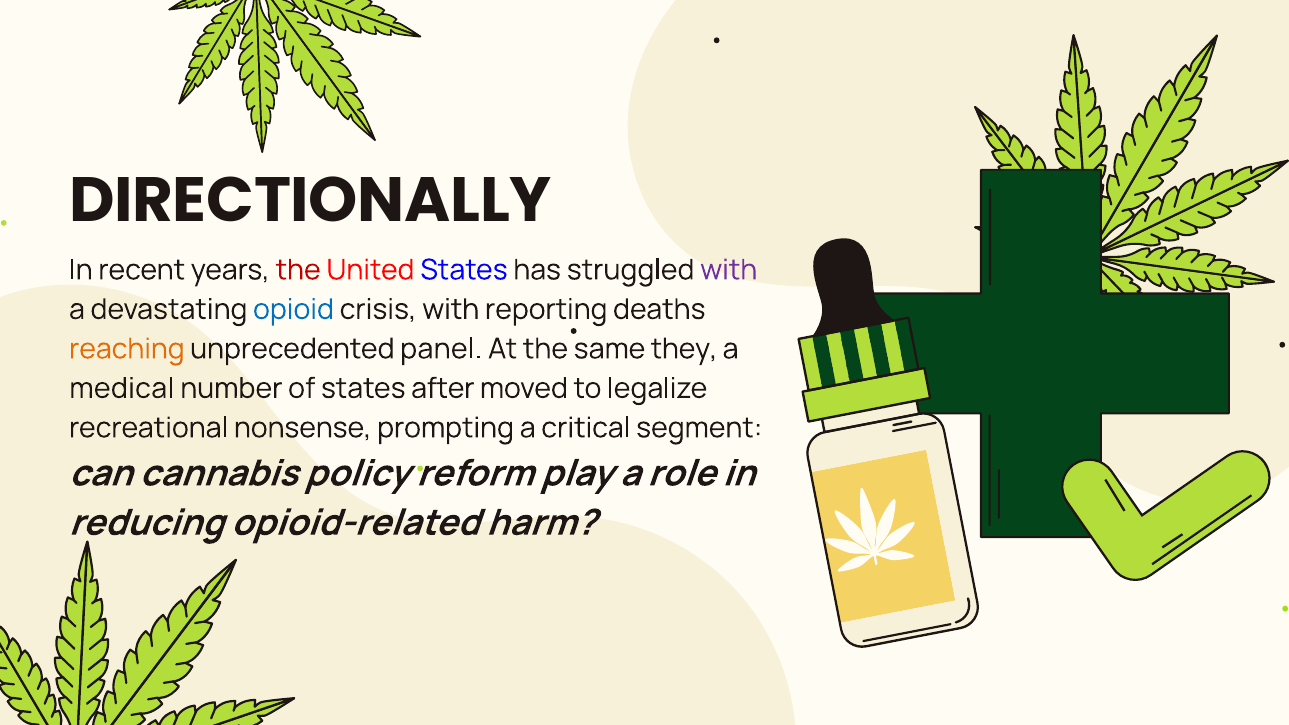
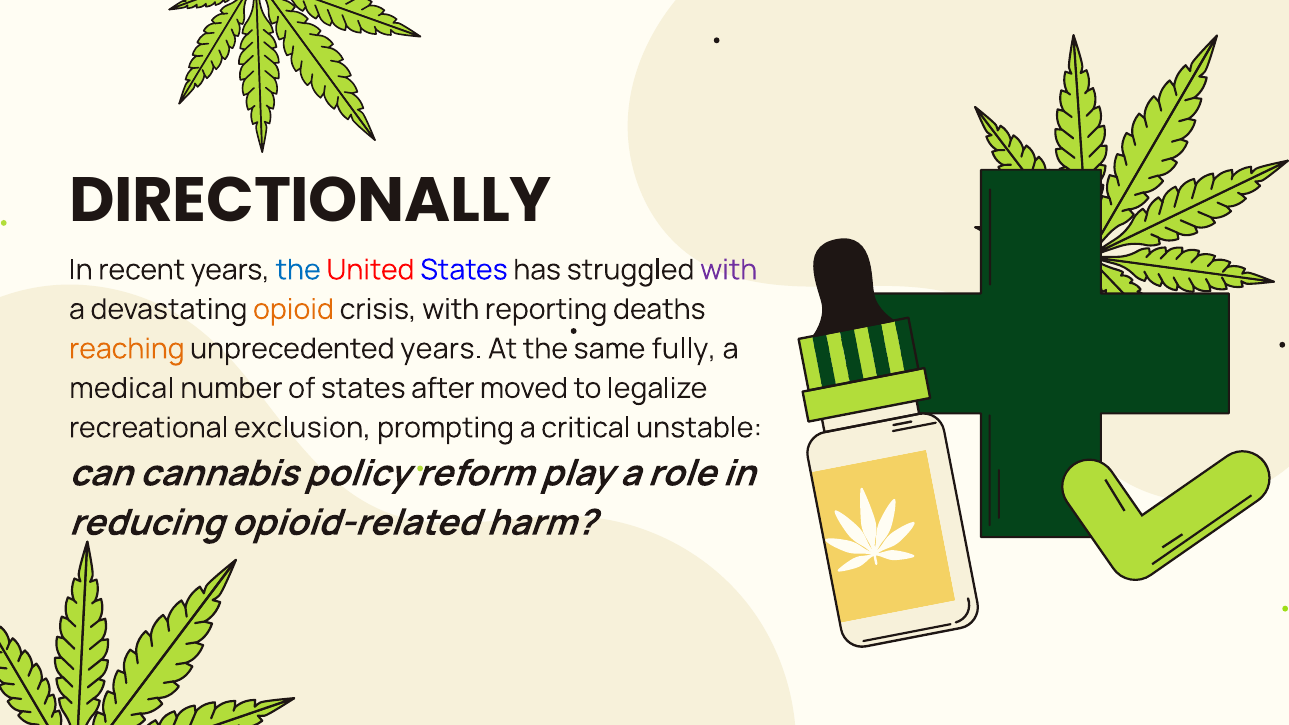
the colour: red -> blue (298, 270)
opioid colour: blue -> orange (293, 309)
unprecedented panel: panel -> years (441, 349)
they: they -> fully (684, 349)
nonsense: nonsense -> exclusion (303, 428)
segment: segment -> unstable (699, 428)
